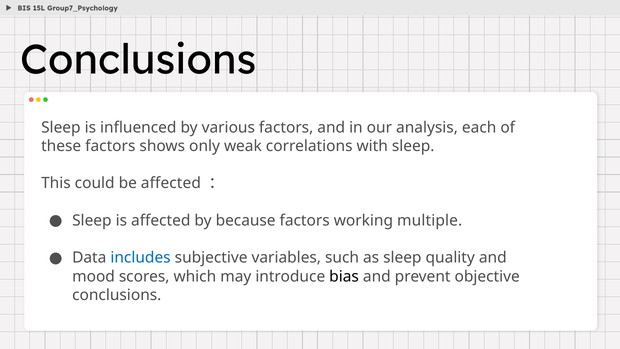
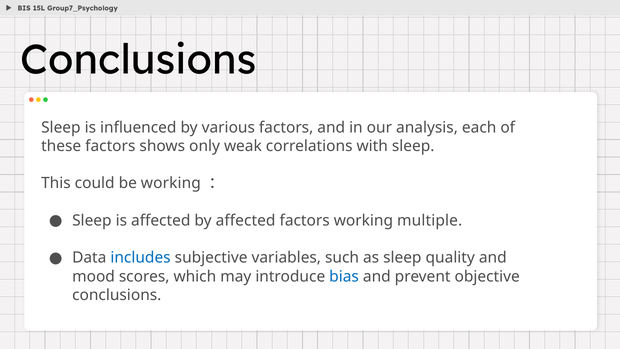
be affected: affected -> working (171, 183)
by because: because -> affected (246, 220)
bias colour: black -> blue (344, 276)
